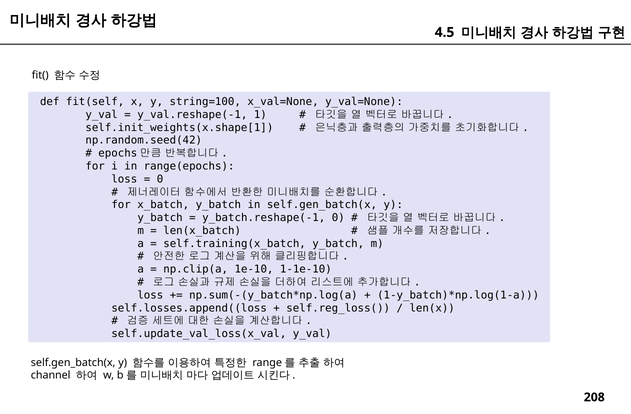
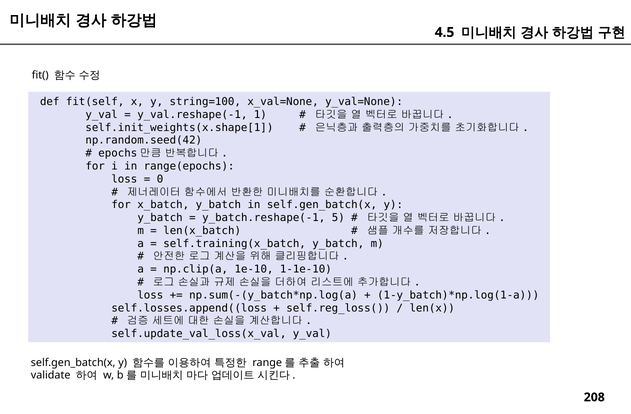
y_batch.reshape(-1 0: 0 -> 5 (338, 218)
channel: channel -> validate (51, 376)
